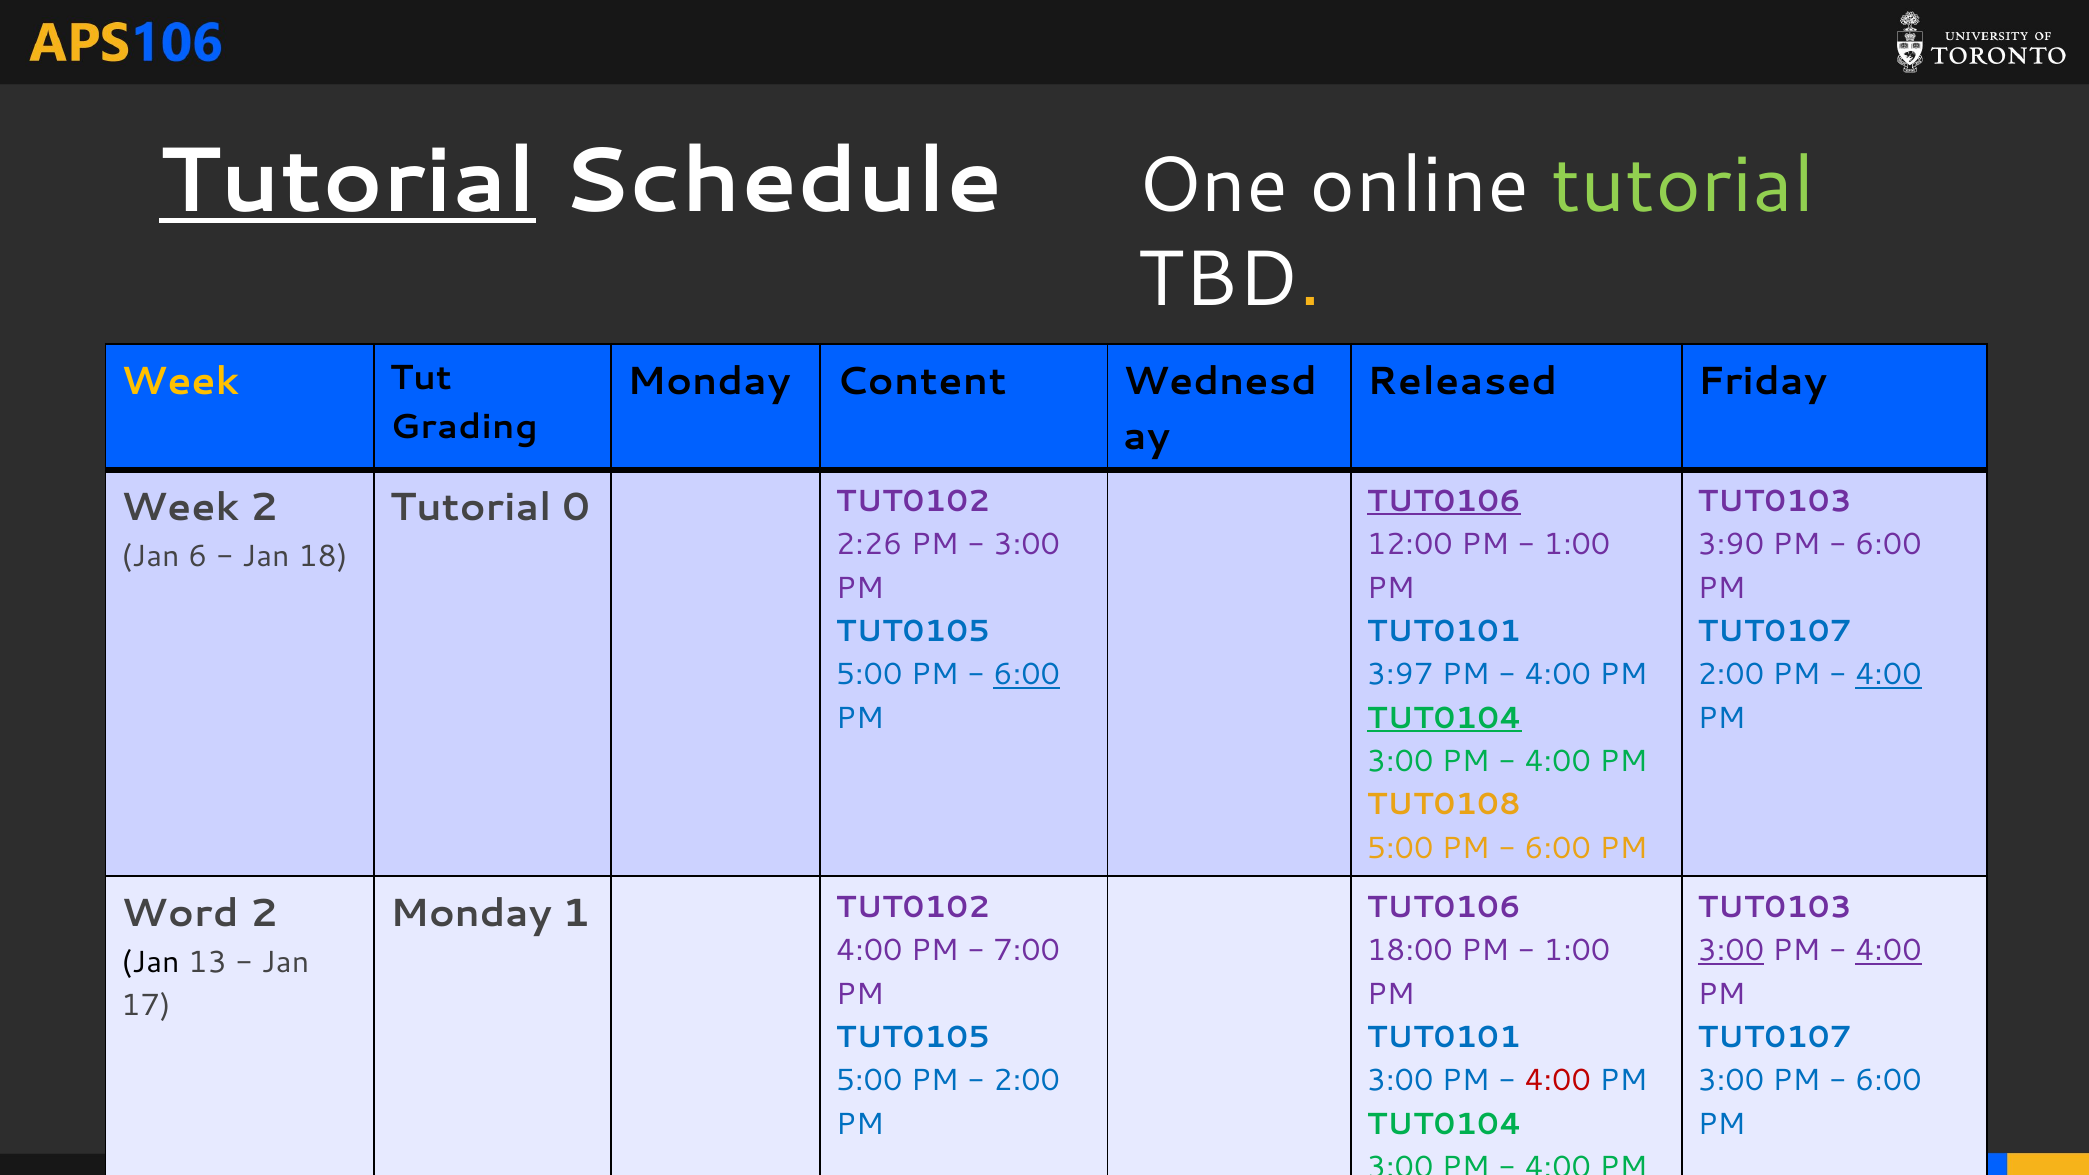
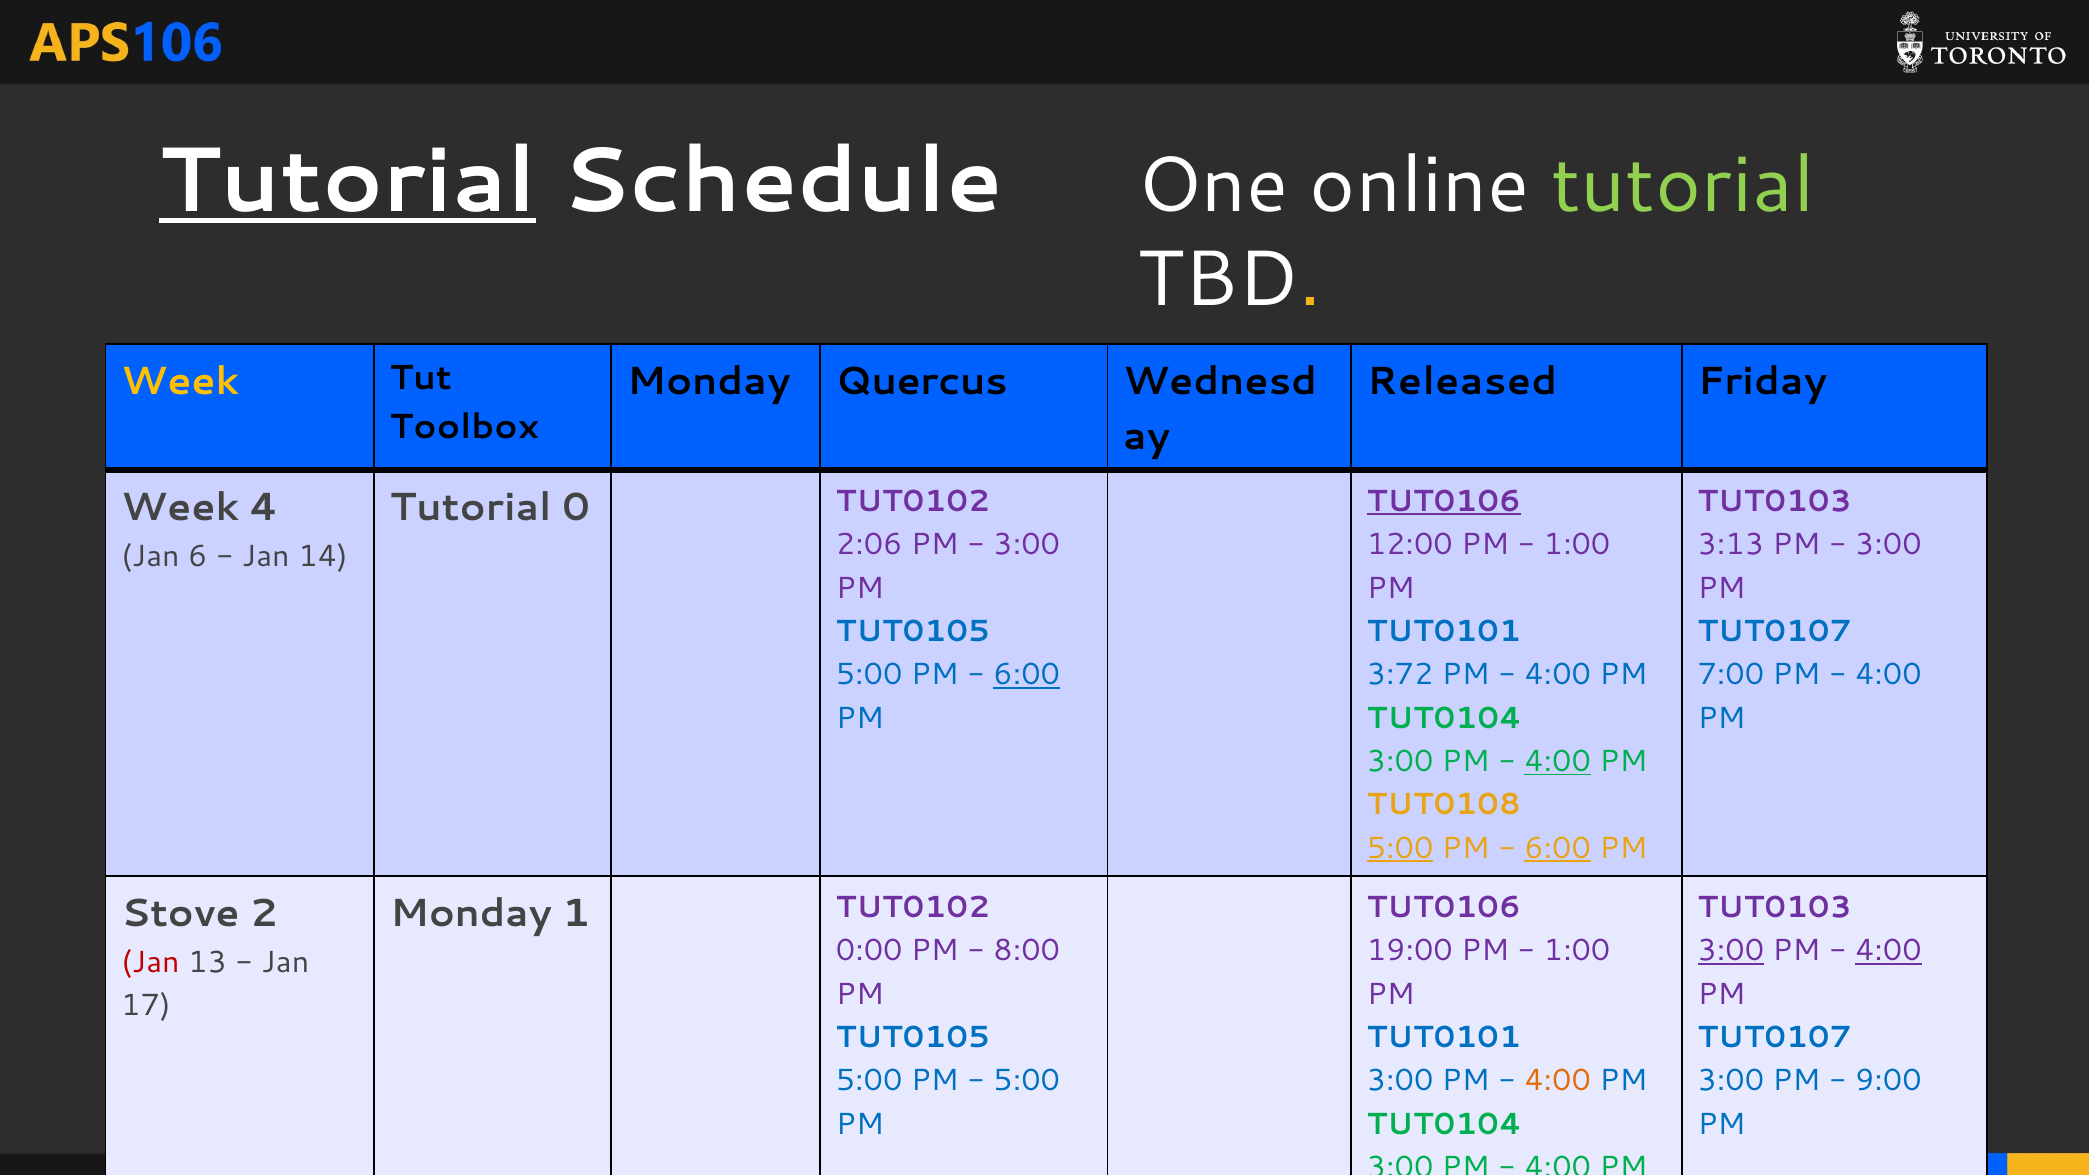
Content: Content -> Quercus (922, 381)
Grading: Grading -> Toolbox (464, 427)
Week 2: 2 -> 4 (264, 508)
2:26: 2:26 -> 2:06 (869, 545)
3:90: 3:90 -> 3:13 (1731, 545)
6:00: 6:00 -> 3:00 (1888, 545)
18: 18 -> 14 (323, 557)
3:97: 3:97 -> 3:72 (1400, 675)
2:00: 2:00 -> 7:00 (1731, 675)
4:00 underline: present -> none (1888, 675)
TUT0104 underline: present -> none (1444, 718)
4:00 underline: none -> present (1558, 761)
5:00 underline: none -> present (1400, 848)
6:00 underline: none -> present (1558, 848)
Word: Word -> Stove (180, 914)
4:00: 4:00 -> 0:00 (869, 951)
7:00: 7:00 -> 8:00 (1027, 951)
18:00: 18:00 -> 19:00 (1410, 951)
Jan colour: black -> red (150, 963)
2:00: 2:00 -> 5:00 (1027, 1081)
4:00 colour: red -> orange (1558, 1081)
6:00: 6:00 -> 9:00 (1888, 1081)
